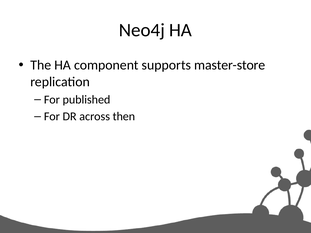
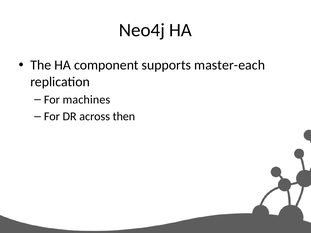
master-store: master-store -> master-each (230, 65)
published: published -> machines (86, 100)
